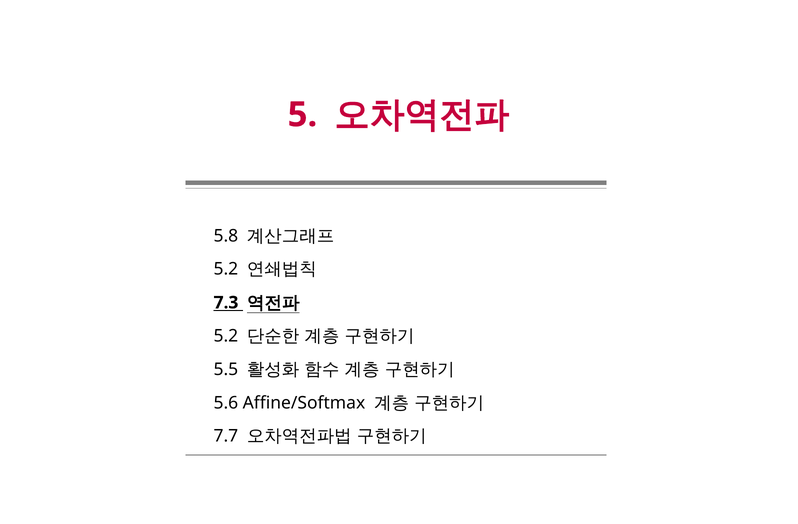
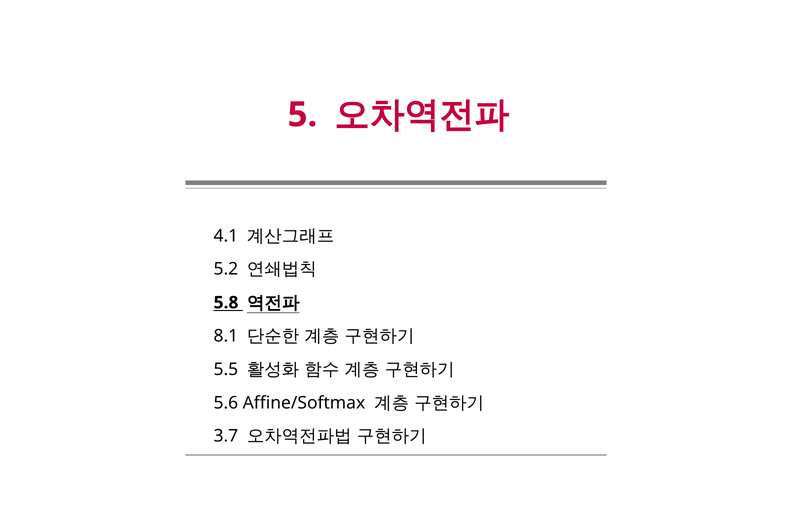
5.8: 5.8 -> 4.1 (226, 236)
7.3: 7.3 -> 5.8 (226, 303)
5.2: 5.2 -> 8.1 (226, 336)
7.7: 7.7 -> 3.7 (226, 436)
